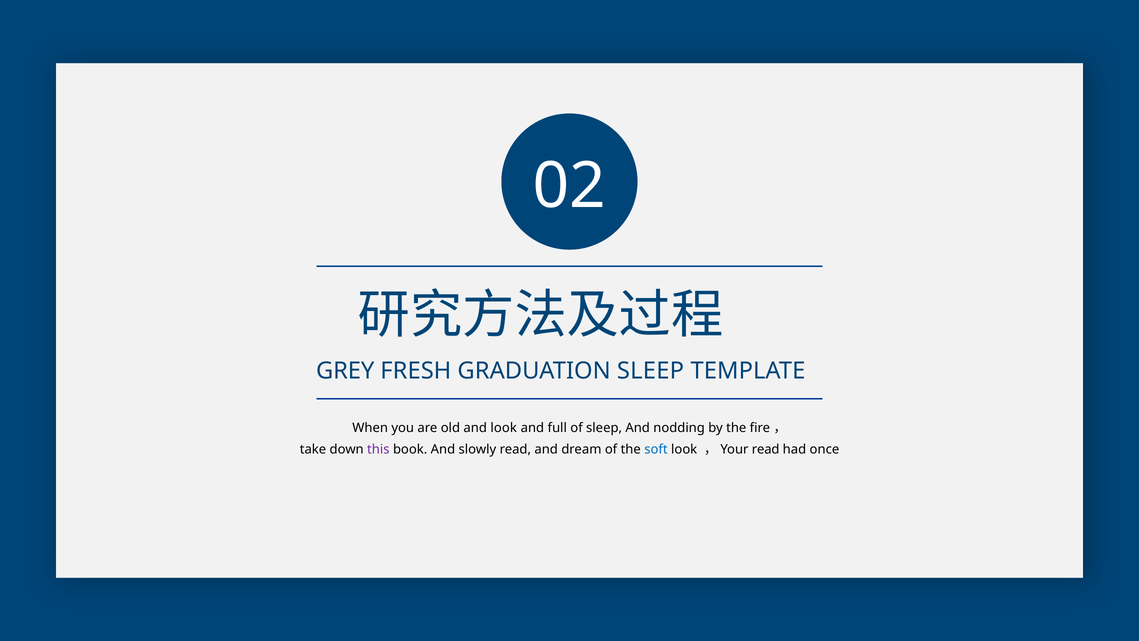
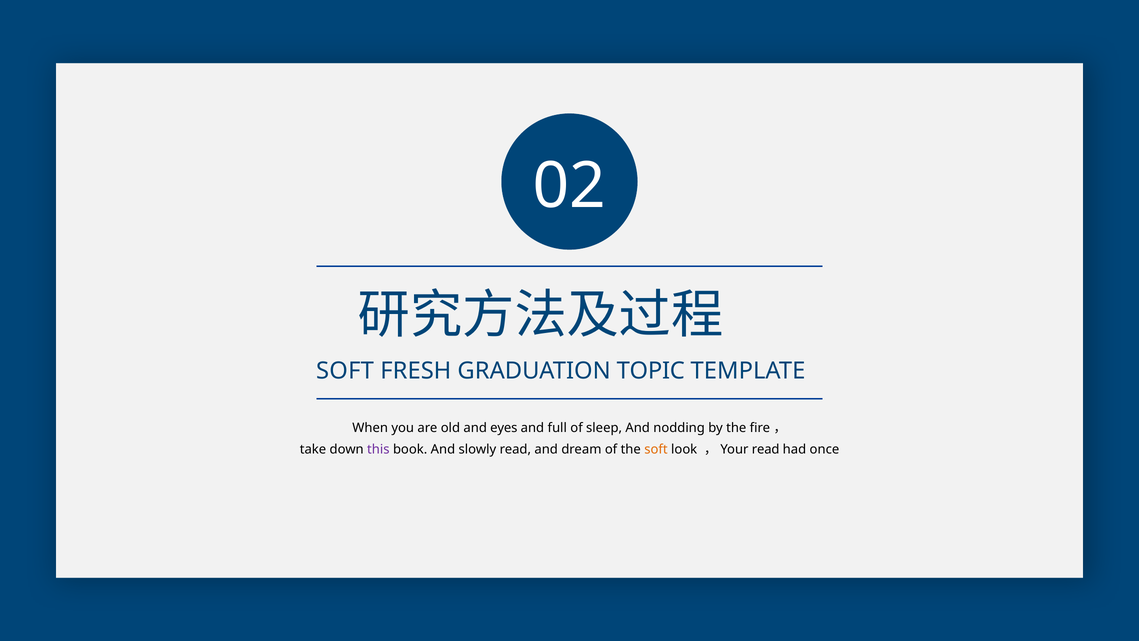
GREY: GREY -> SOFT (345, 370)
GRADUATION SLEEP: SLEEP -> TOPIC (651, 370)
and look: look -> eyes (504, 427)
soft colour: blue -> orange (656, 449)
